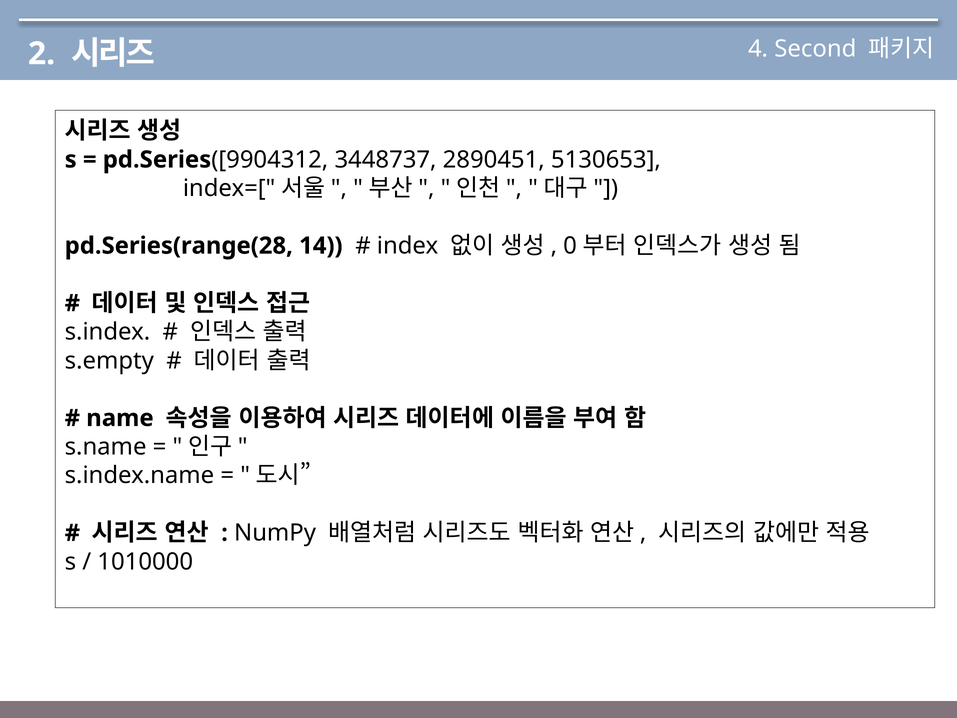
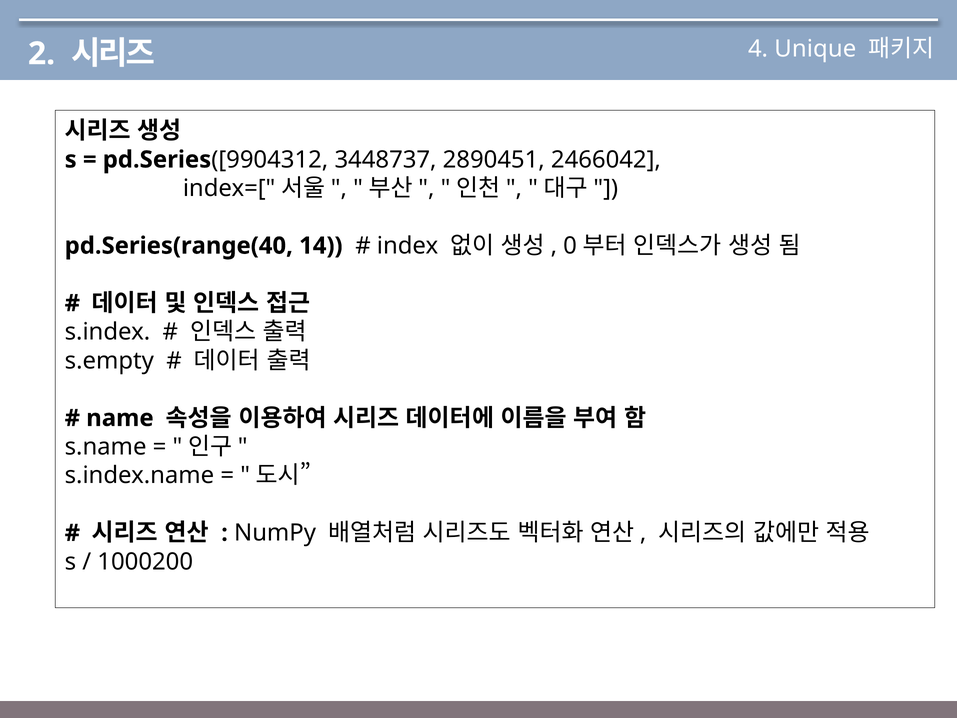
Second: Second -> Unique (815, 49)
5130653: 5130653 -> 2466042 (606, 160)
pd.Series(range(28: pd.Series(range(28 -> pd.Series(range(40 (179, 246)
1010000: 1010000 -> 1000200 (145, 562)
